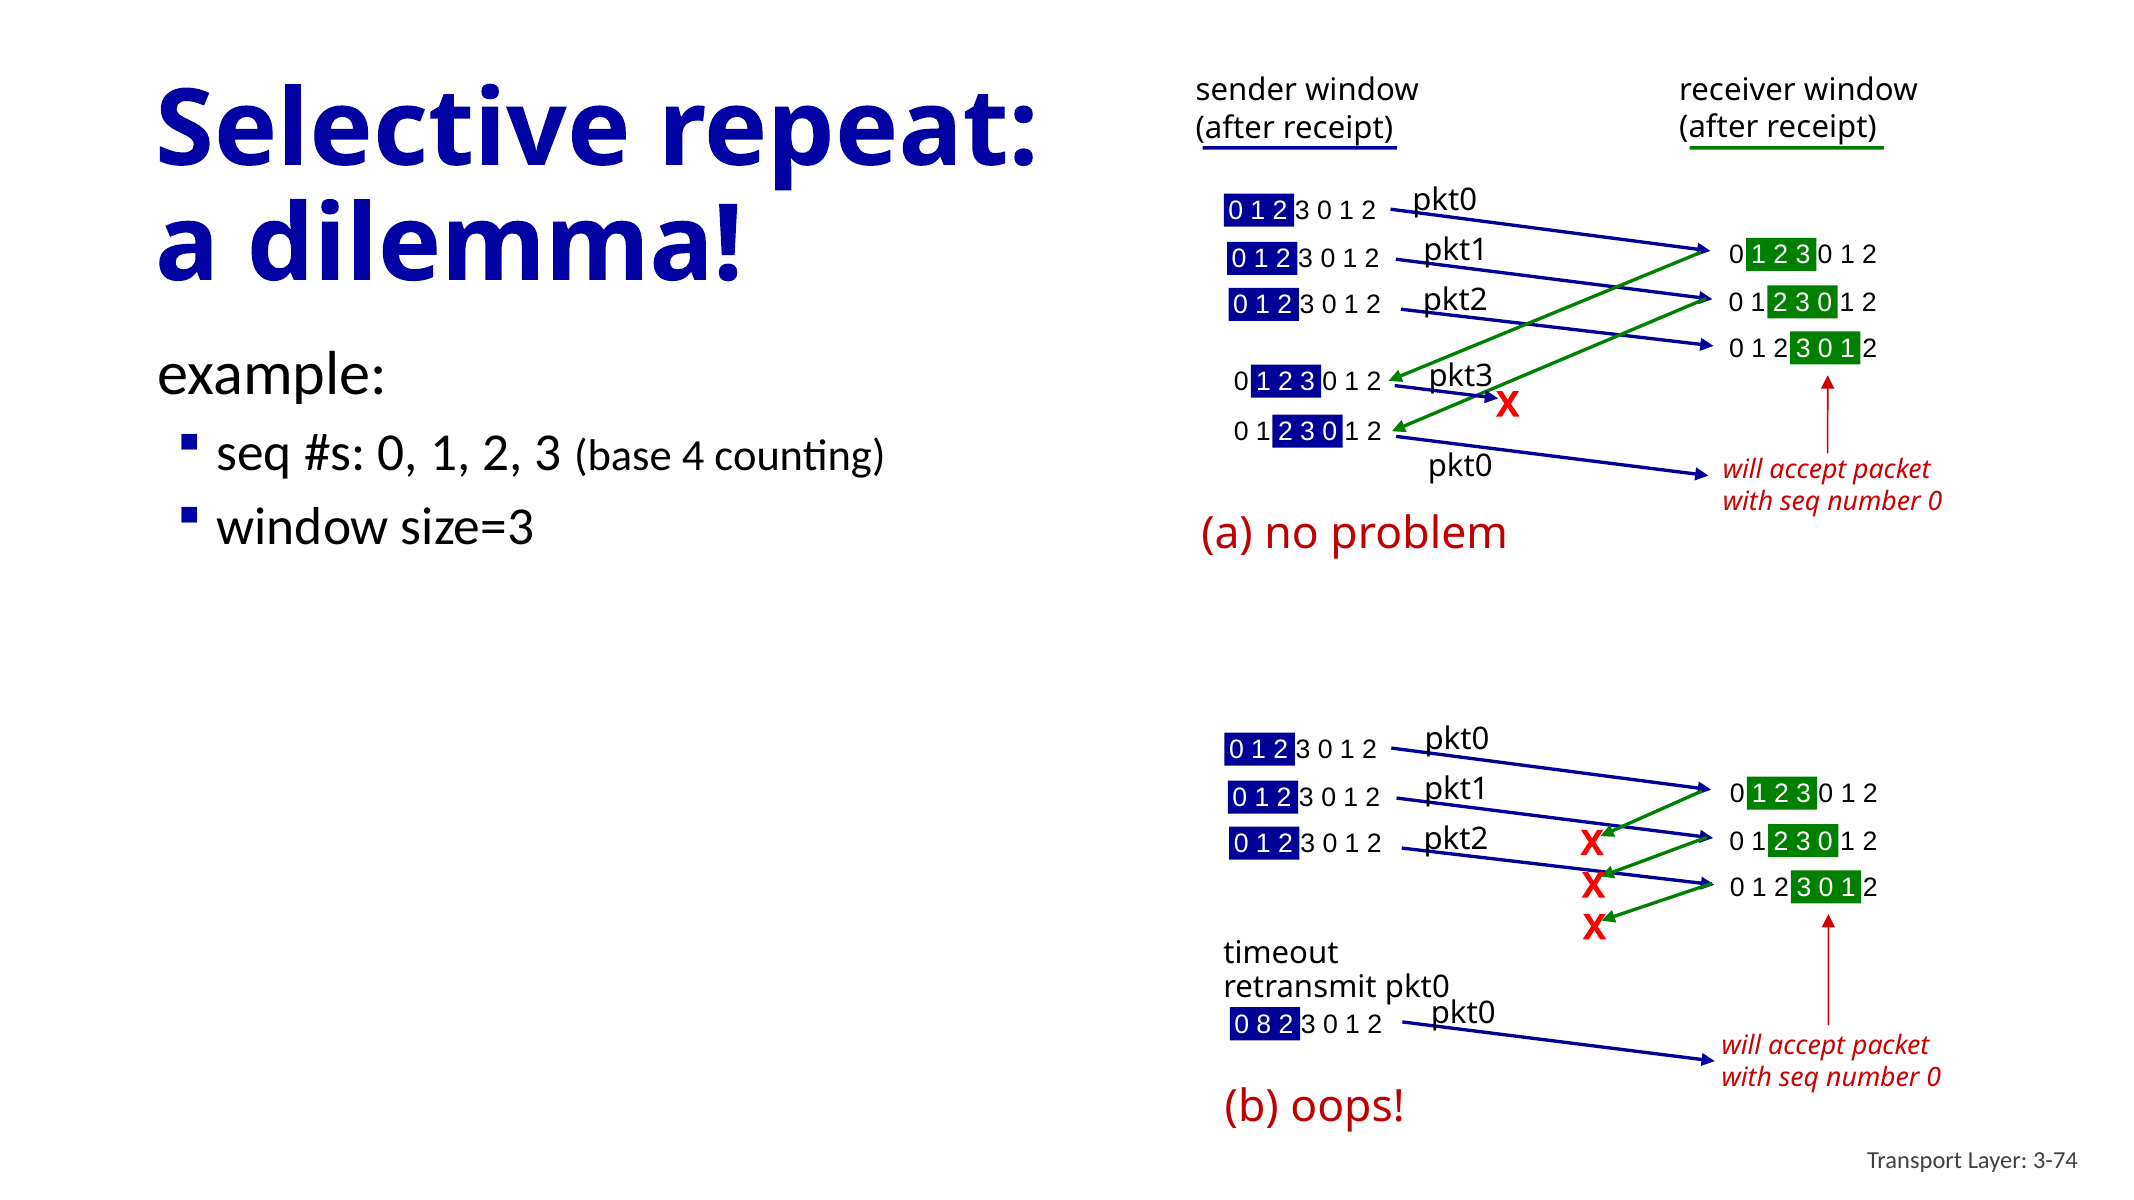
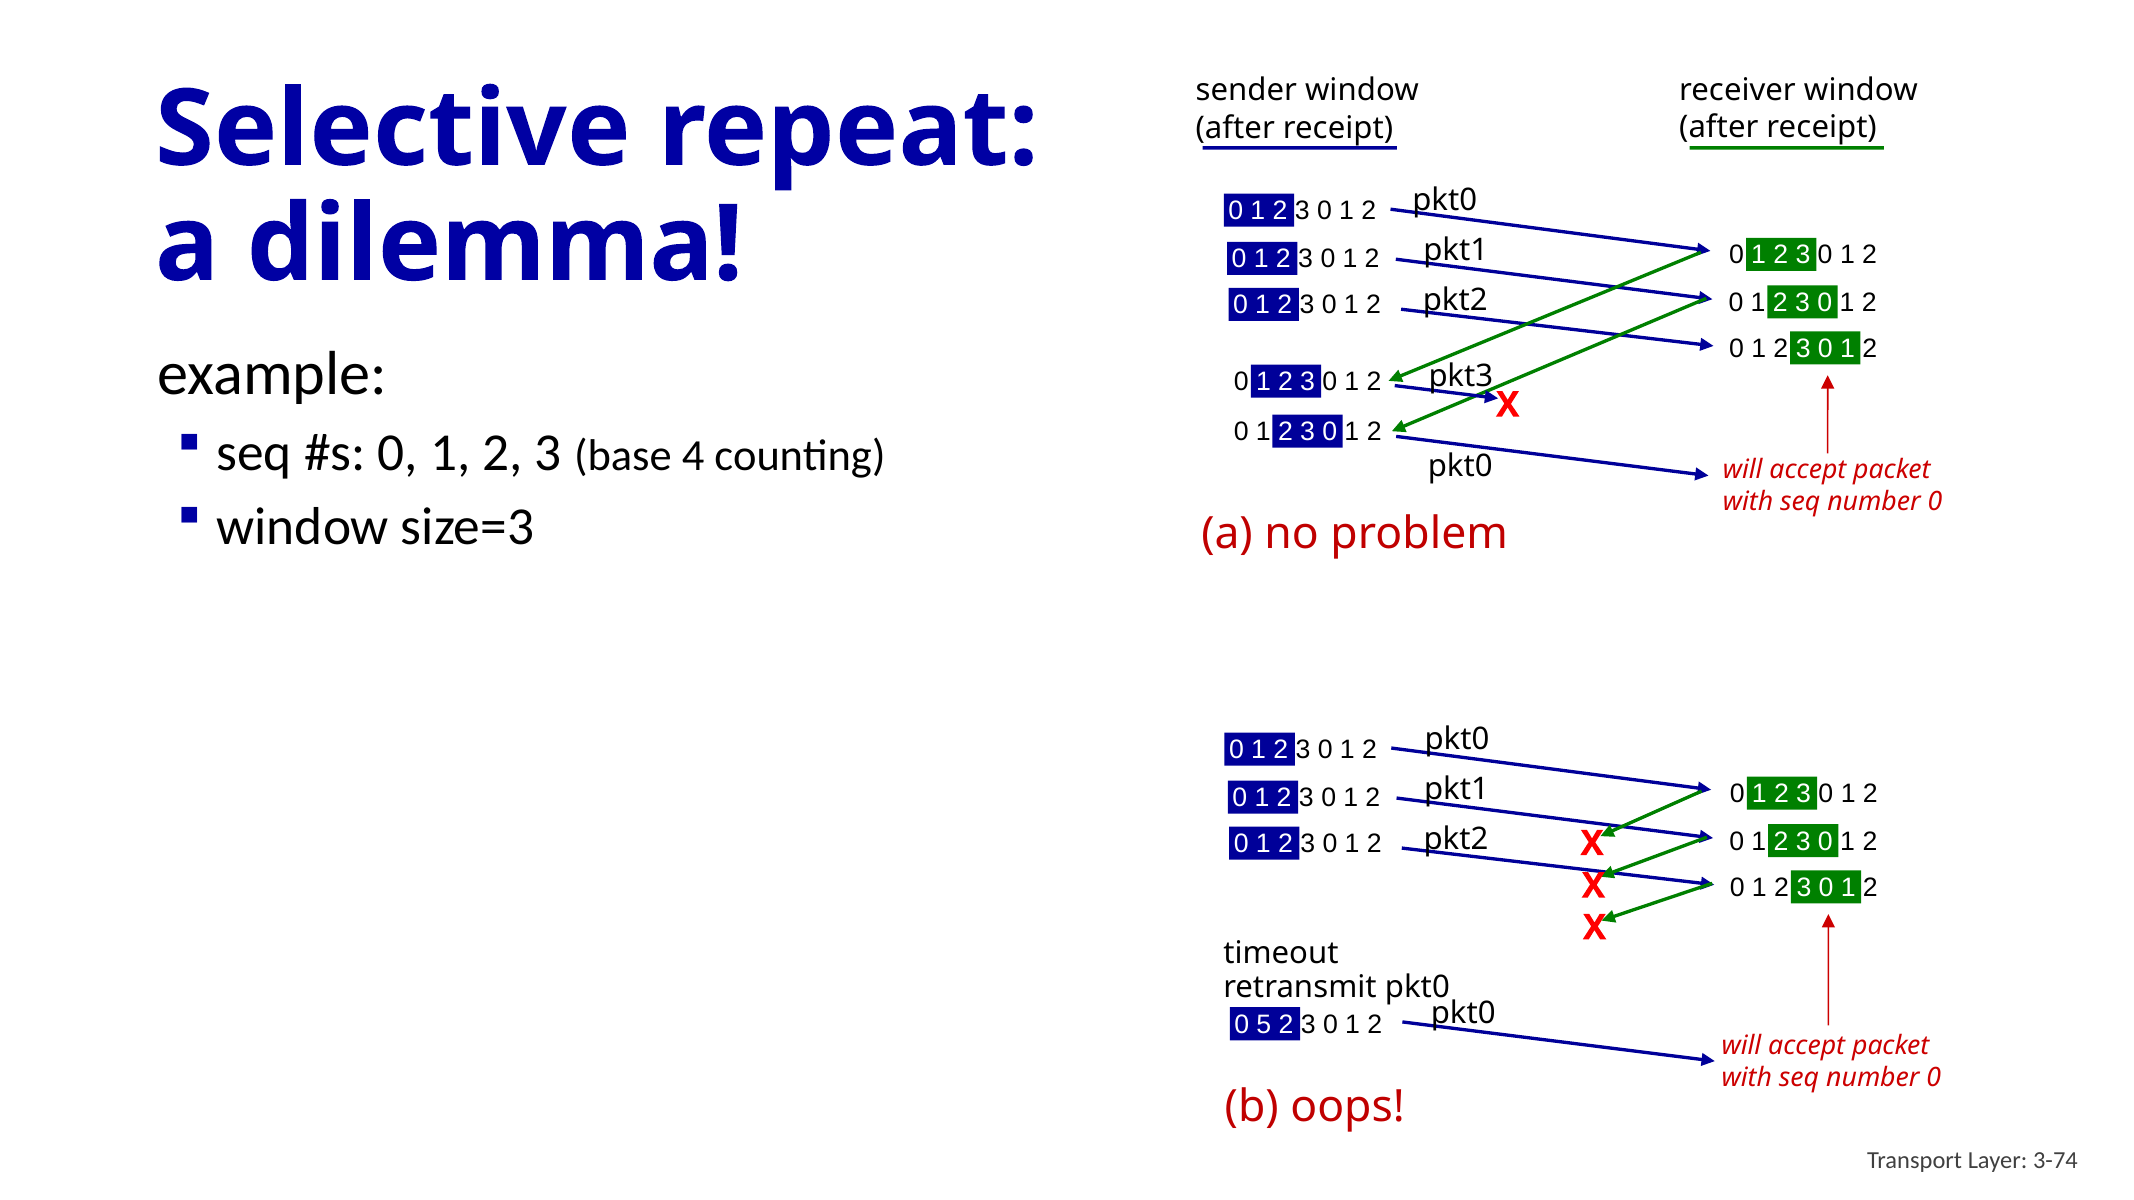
8: 8 -> 5 (1264, 1025)
